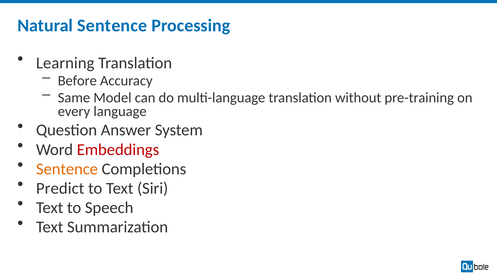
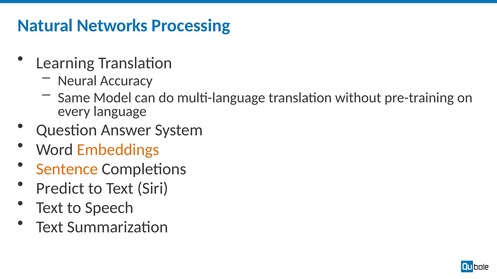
Natural Sentence: Sentence -> Networks (112, 26)
Before: Before -> Neural (77, 81)
Embeddings colour: red -> orange (118, 150)
